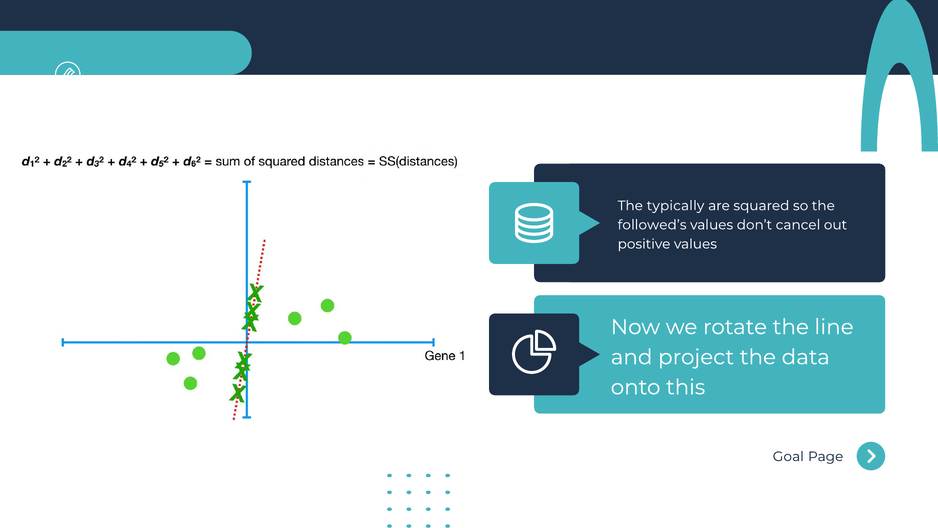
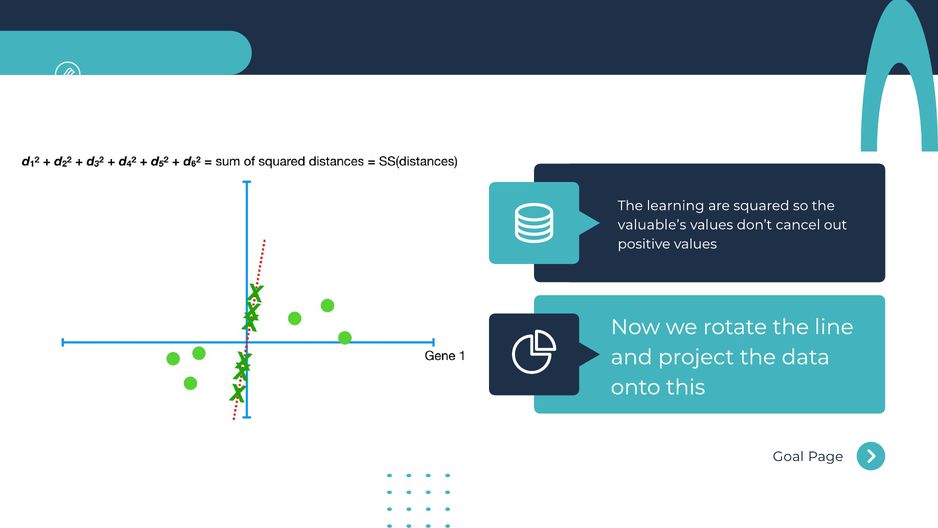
typically: typically -> learning (675, 206)
followed’s: followed’s -> valuable’s (652, 225)
